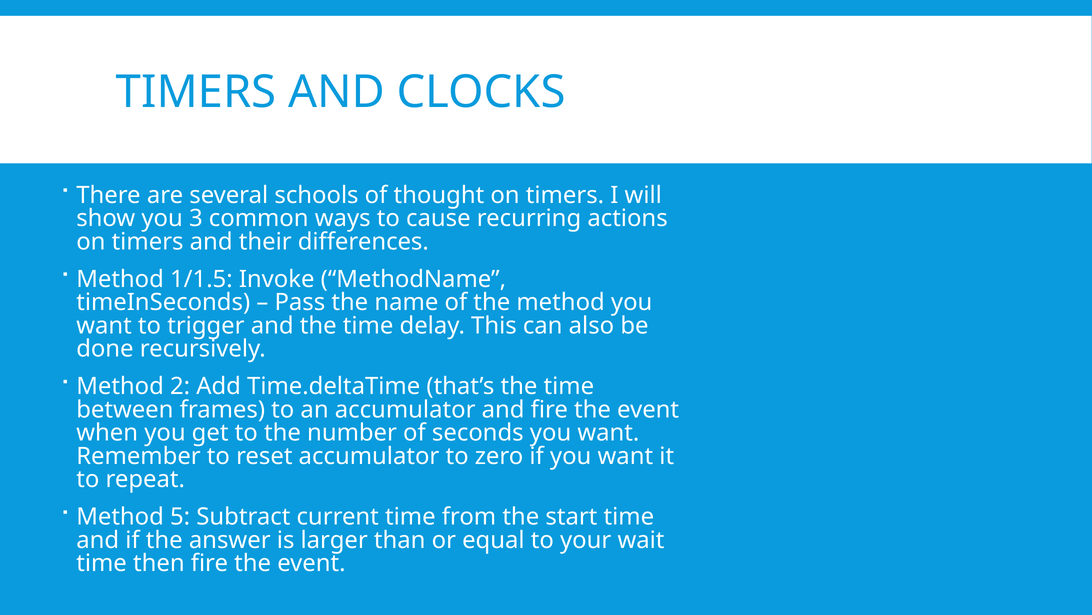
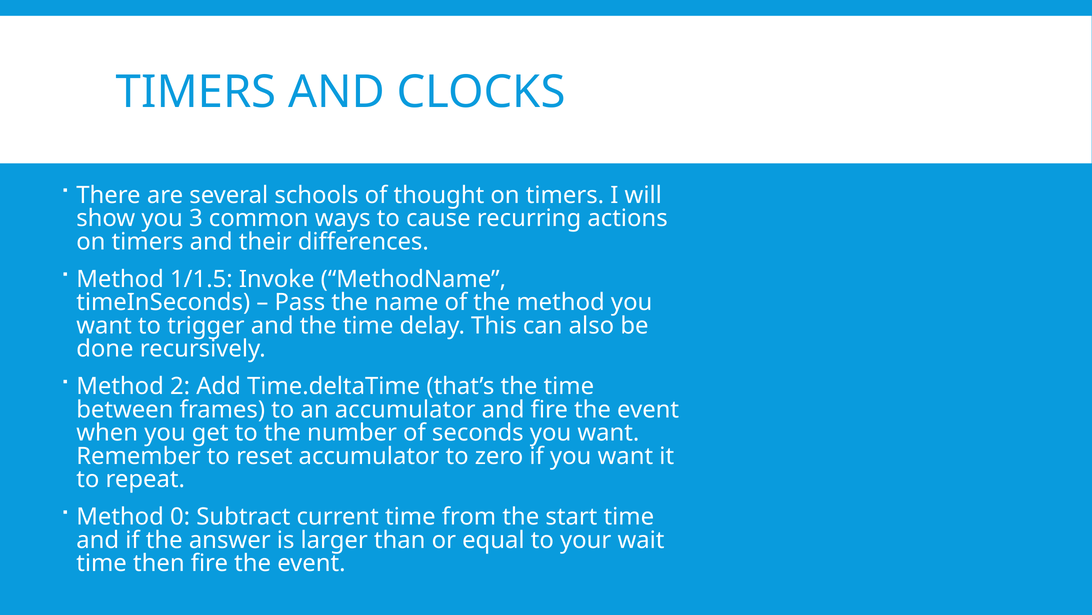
5: 5 -> 0 (180, 516)
